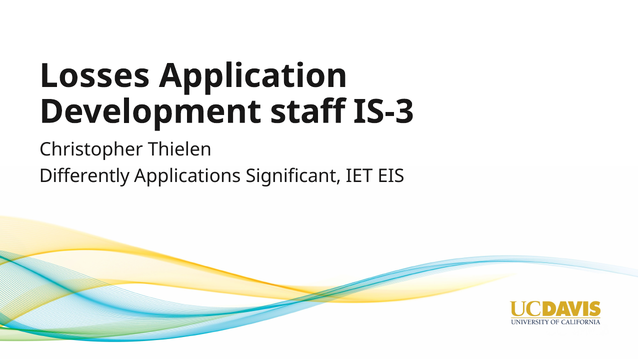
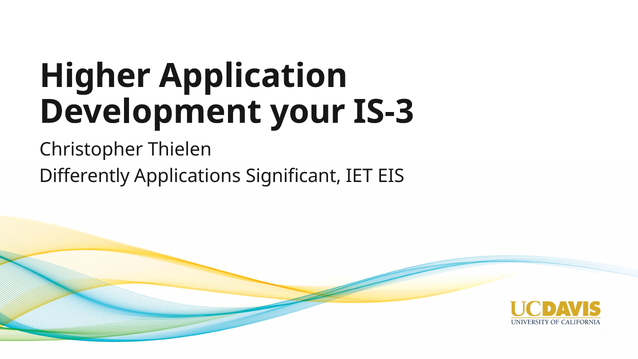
Losses: Losses -> Higher (95, 76)
staff: staff -> your (308, 112)
